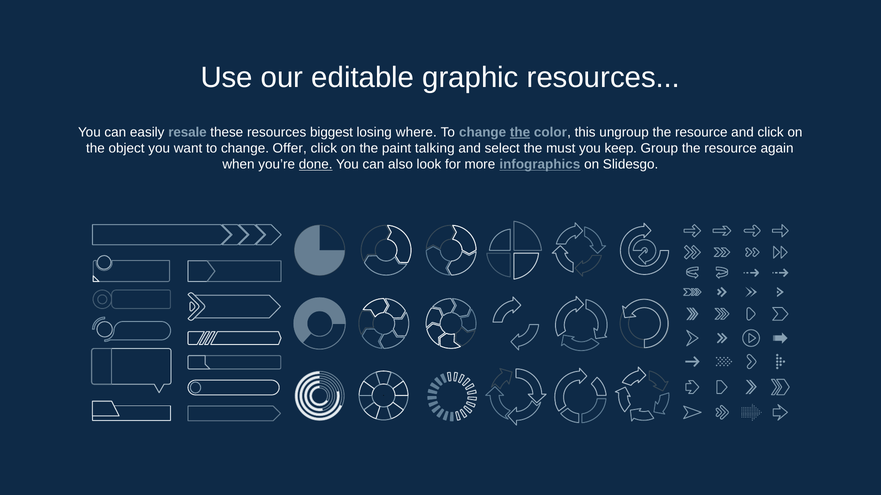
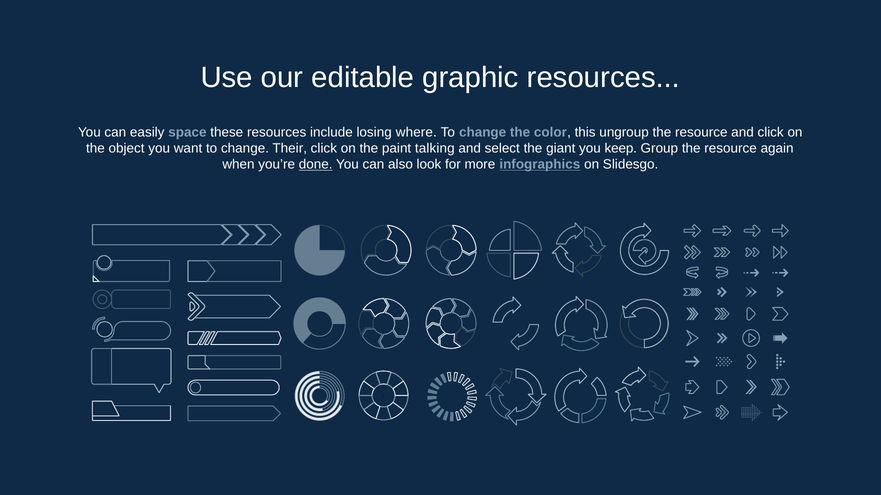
resale: resale -> space (187, 132)
biggest: biggest -> include (331, 132)
the underline: present -> none (520, 132)
Offer: Offer -> Their (290, 148)
must: must -> giant (561, 148)
